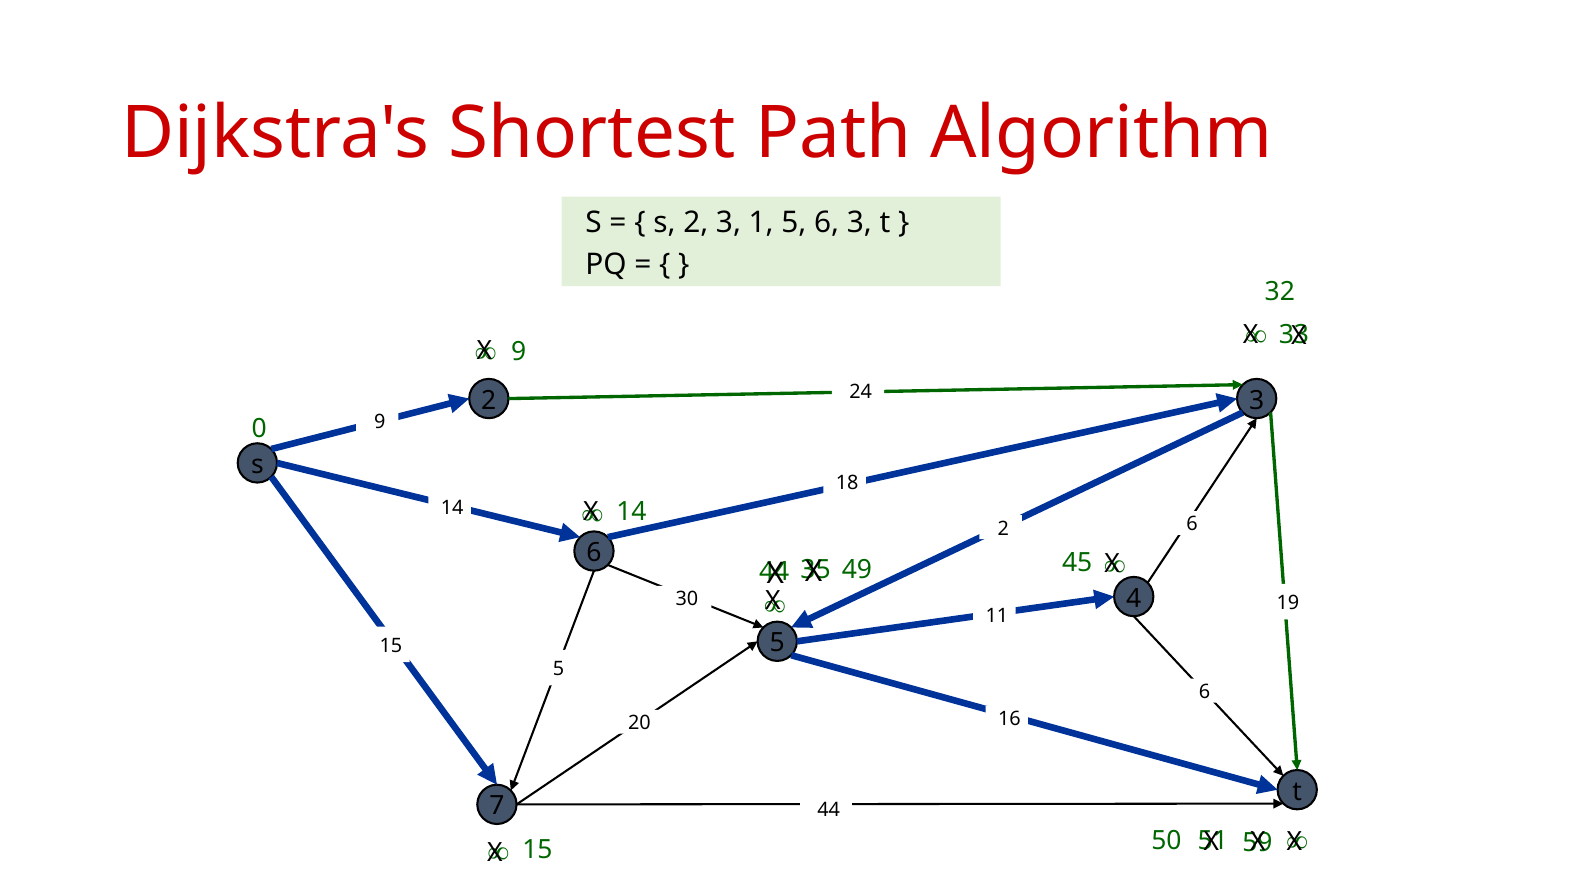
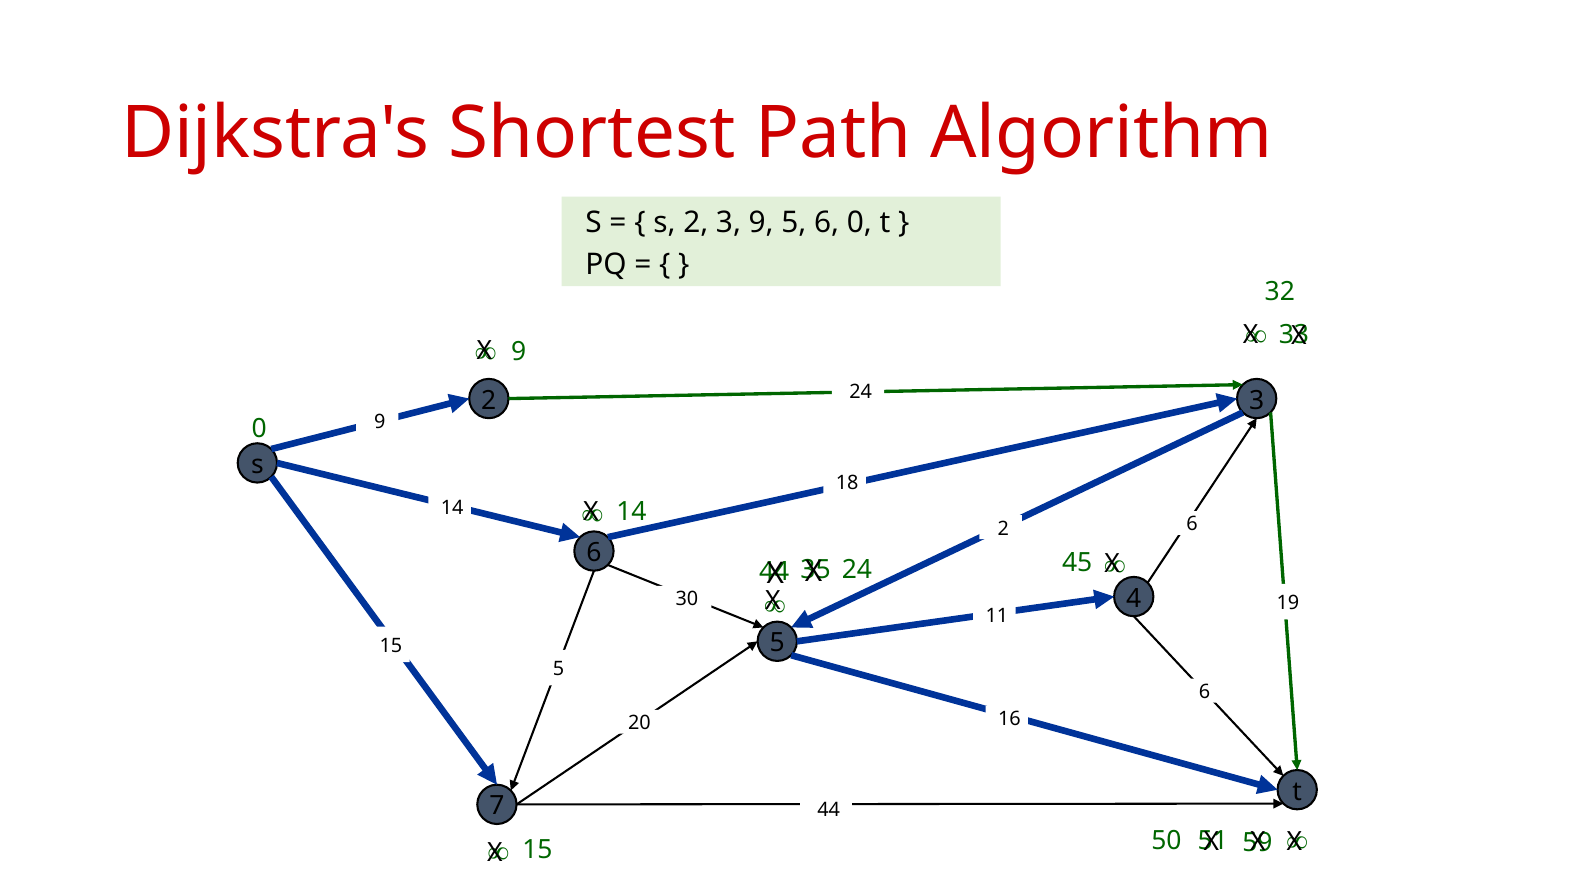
3 1: 1 -> 9 (761, 223)
6 3: 3 -> 0 (859, 223)
49: 49 -> 24 (857, 570)
